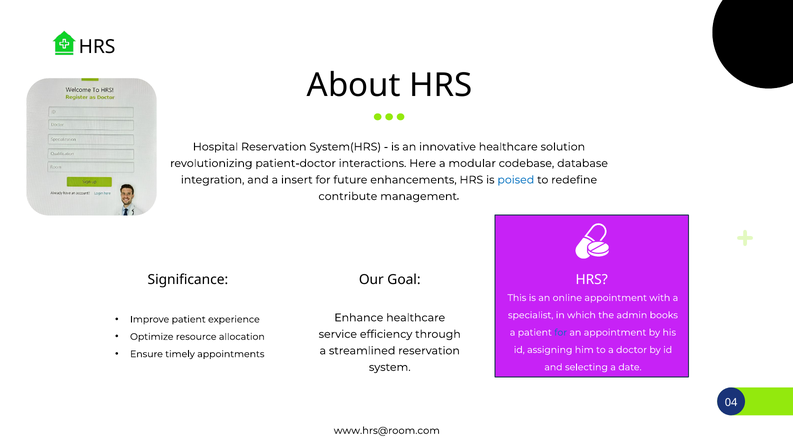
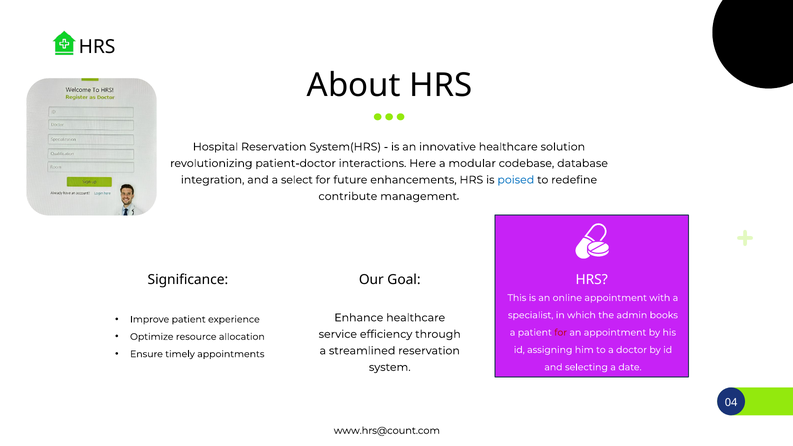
insert: insert -> select (297, 180)
for colour: blue -> red (561, 333)
www.hrs@room.com: www.hrs@room.com -> www.hrs@count.com (387, 431)
